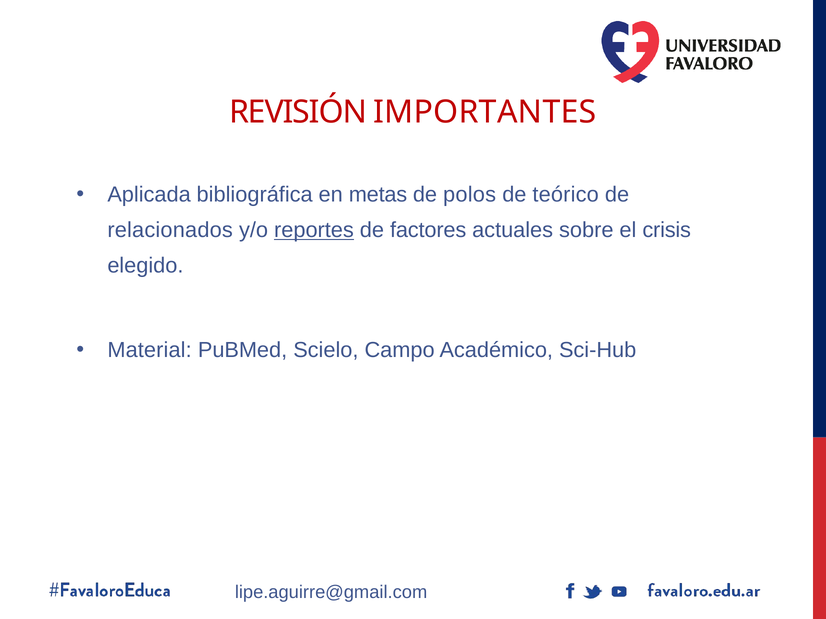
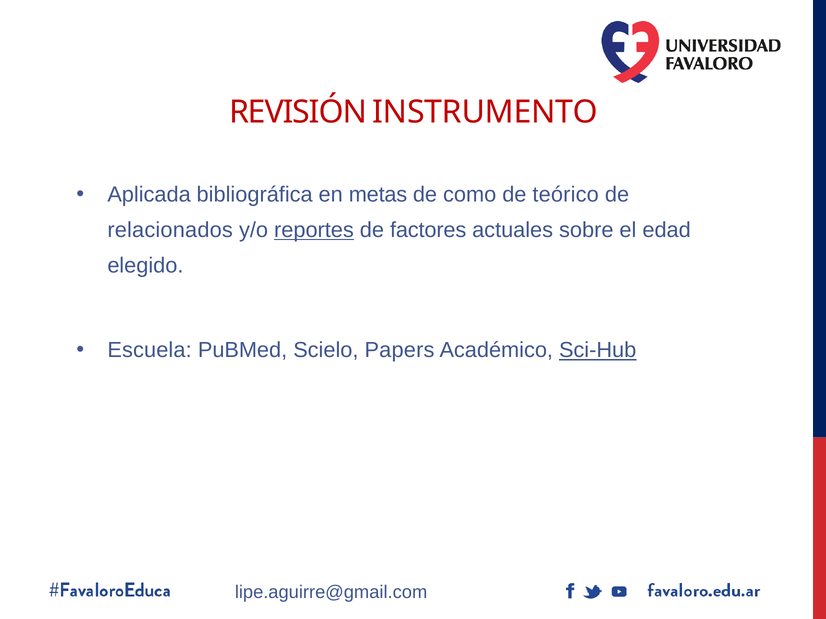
IMPORTANTES: IMPORTANTES -> INSTRUMENTO (485, 112)
polos: polos -> como (470, 195)
crisis: crisis -> edad (667, 230)
Material: Material -> Escuela (150, 351)
Campo: Campo -> Papers (400, 351)
Sci-Hub underline: none -> present (598, 351)
